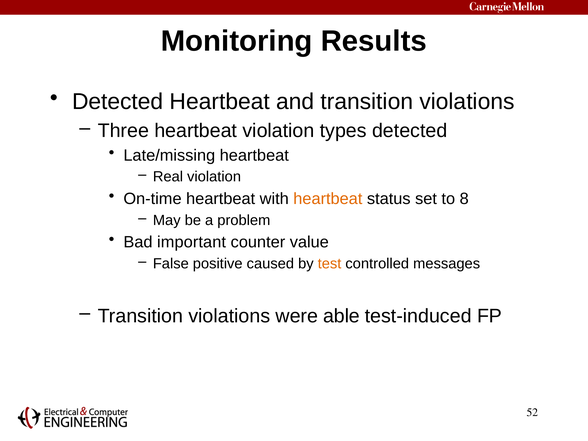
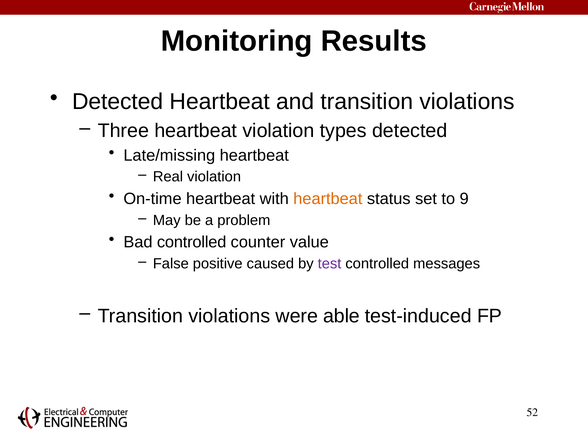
8: 8 -> 9 (464, 199)
Bad important: important -> controlled (192, 242)
test colour: orange -> purple (330, 264)
